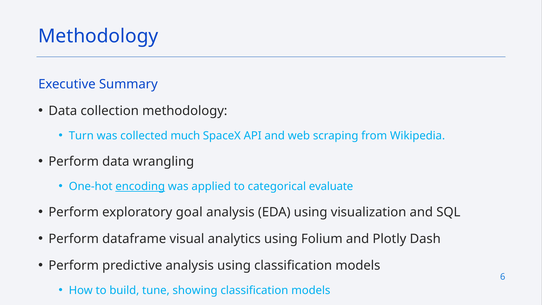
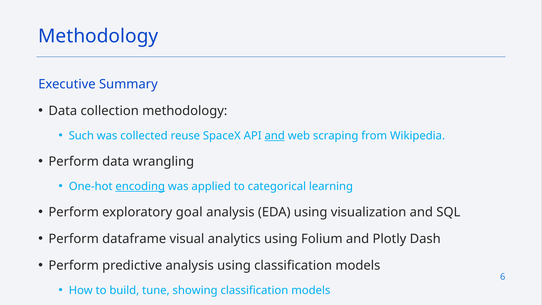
Turn: Turn -> Such (81, 136)
much: much -> reuse (185, 136)
and underline: none -> present (275, 136)
evaluate: evaluate -> learning (331, 186)
